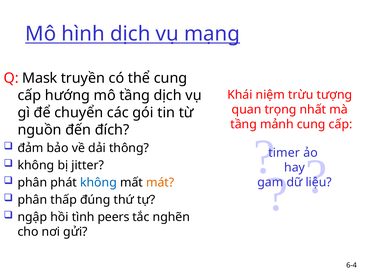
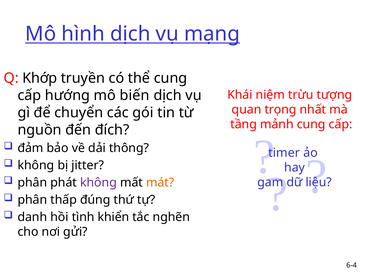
Mask: Mask -> Khớp (40, 78)
mô tầng: tầng -> biến (135, 95)
không colour: blue -> purple (98, 182)
ngập: ngập -> danh (32, 217)
peers: peers -> khiển (113, 217)
